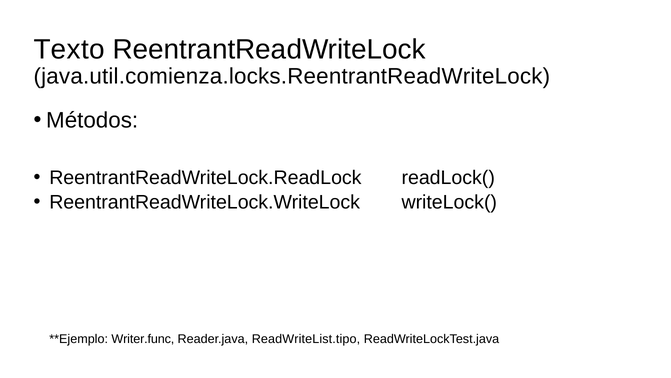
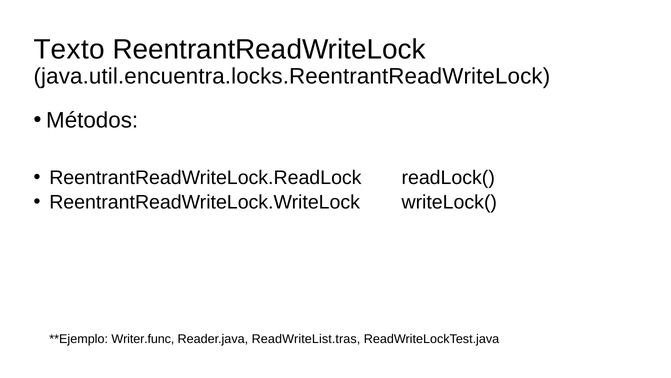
java.util.comienza.locks.ReentrantReadWriteLock: java.util.comienza.locks.ReentrantReadWriteLock -> java.util.encuentra.locks.ReentrantReadWriteLock (292, 76)
ReadWriteList.tipo: ReadWriteList.tipo -> ReadWriteList.tras (306, 339)
